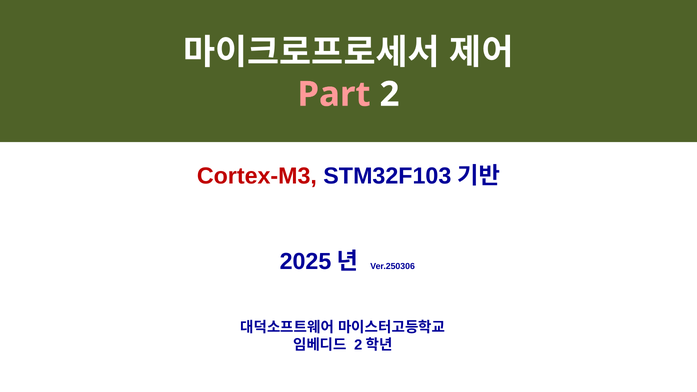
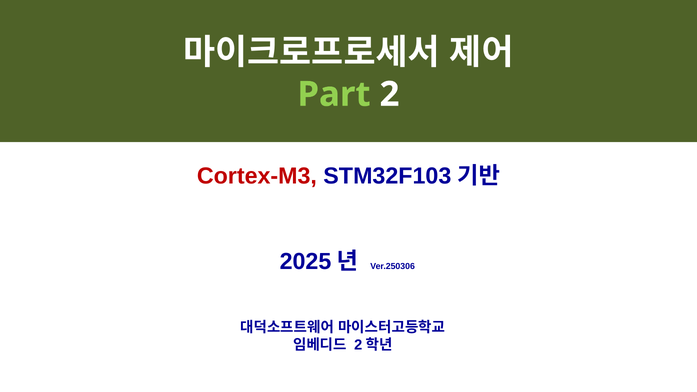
Part colour: pink -> light green (334, 94)
